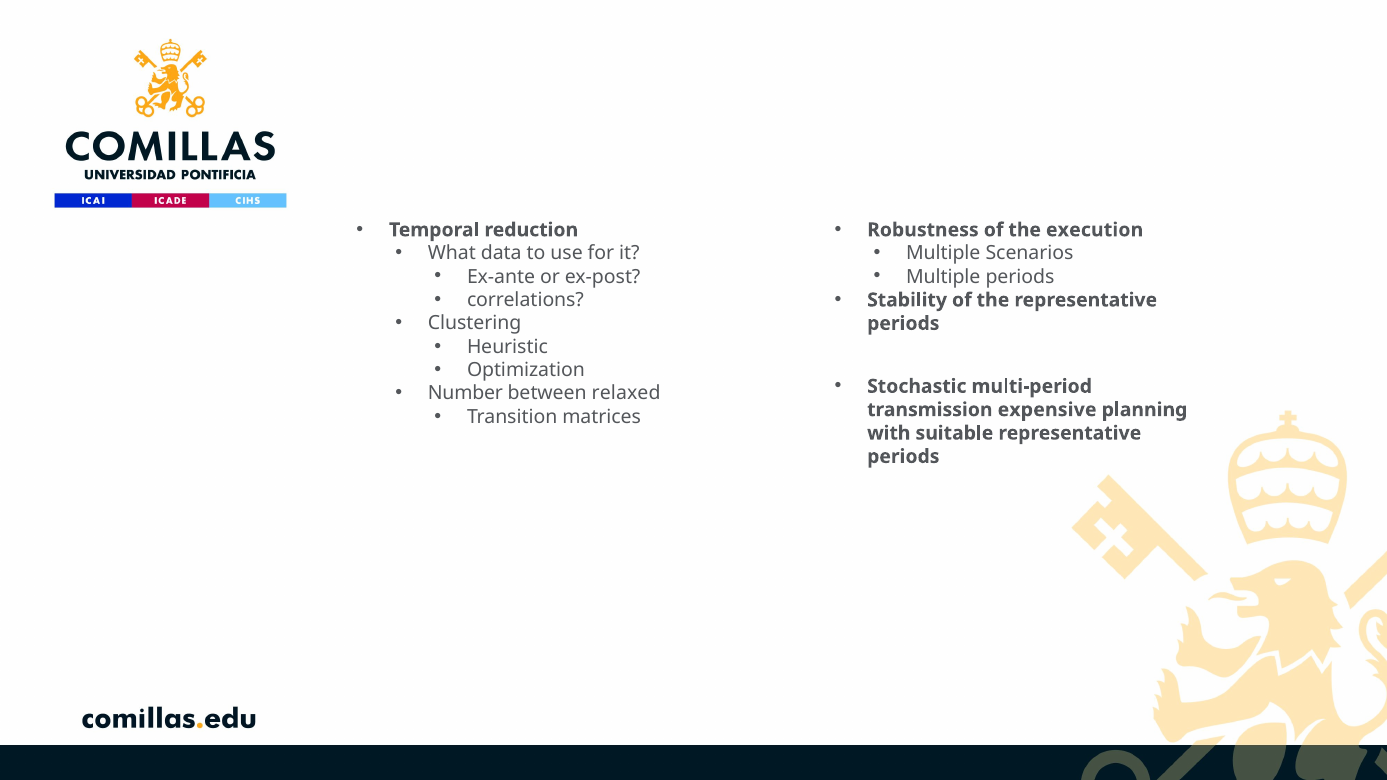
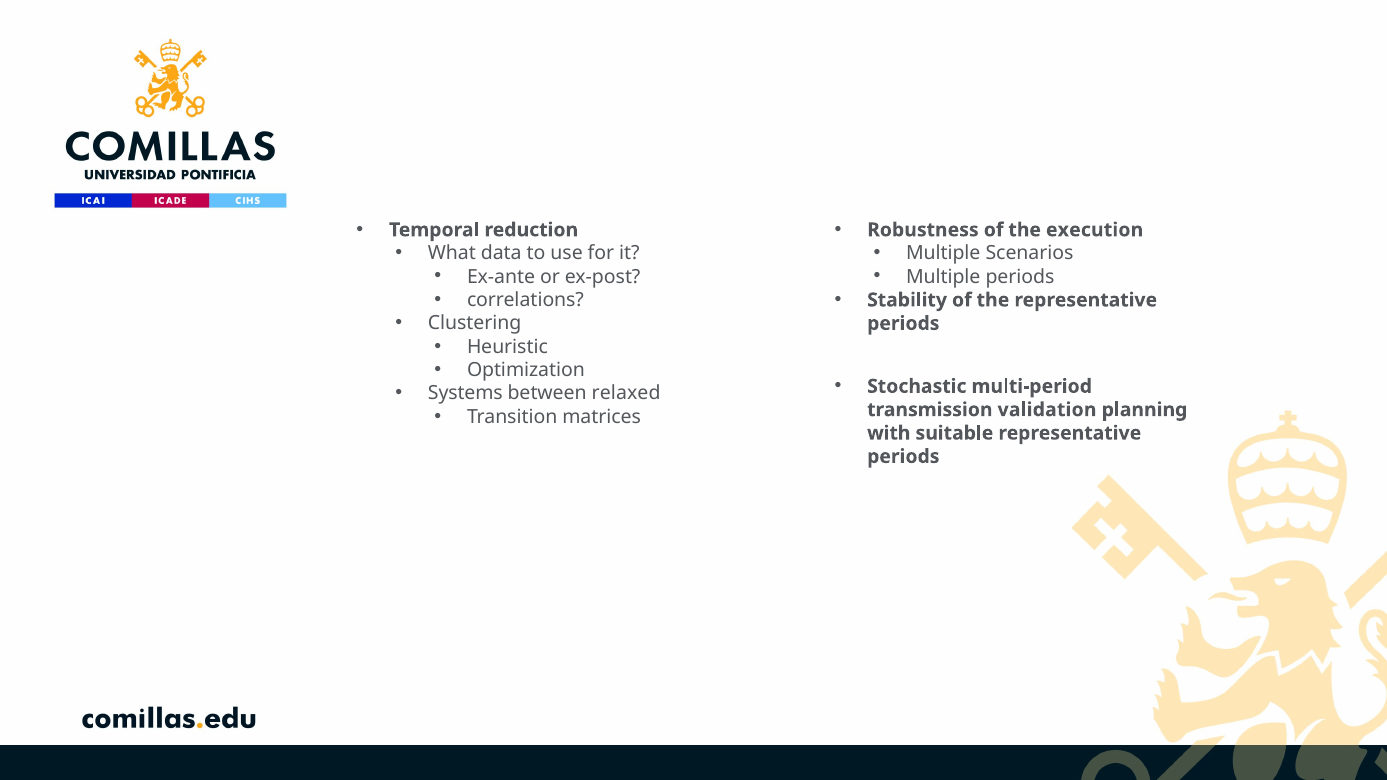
Number: Number -> Systems (465, 394)
expensive: expensive -> validation (1047, 410)
